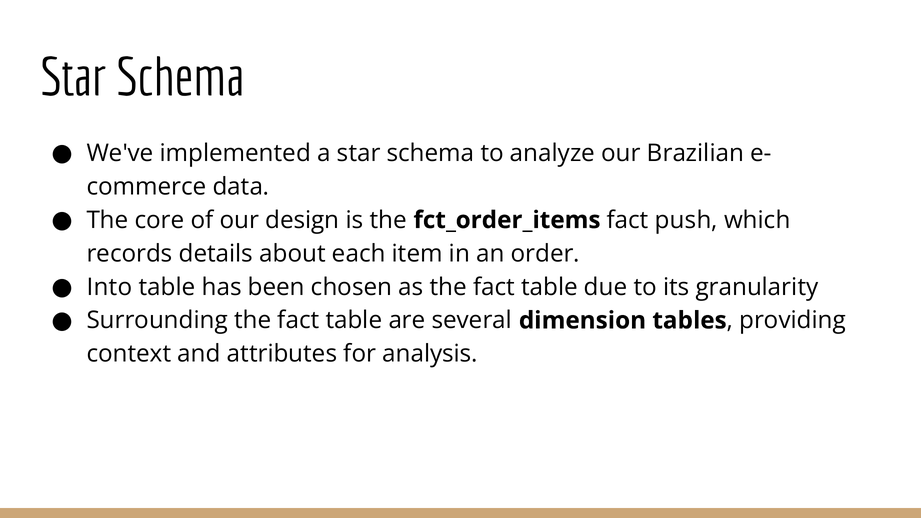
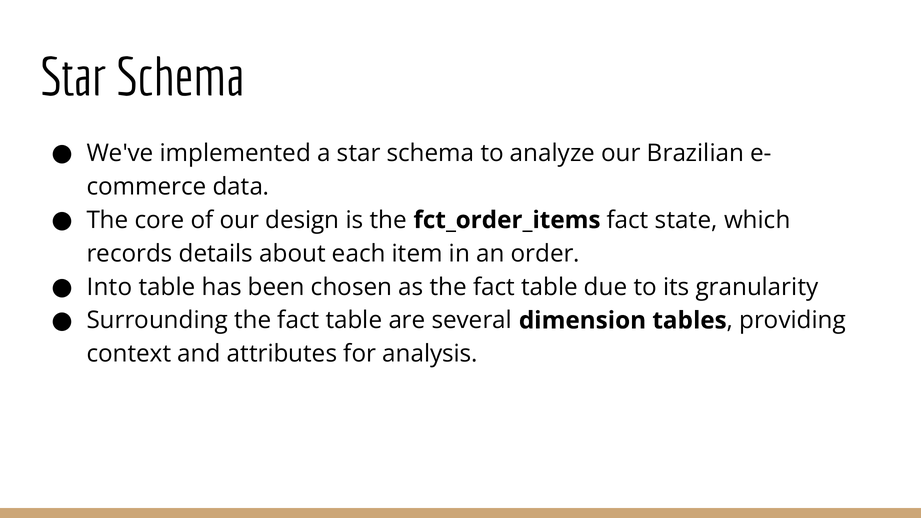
push: push -> state (686, 220)
